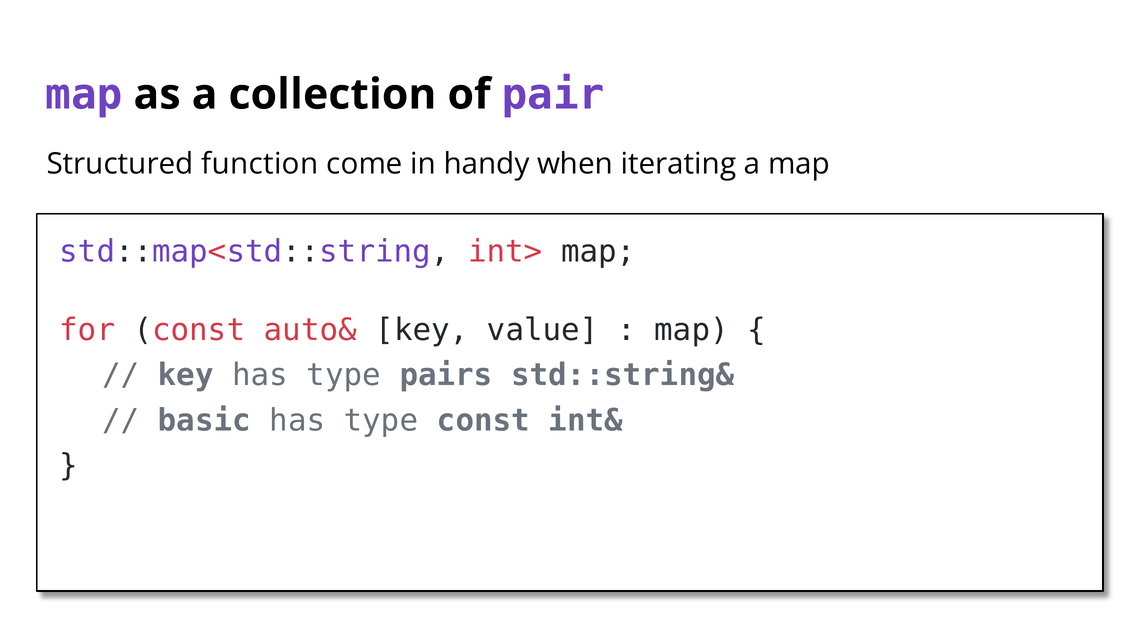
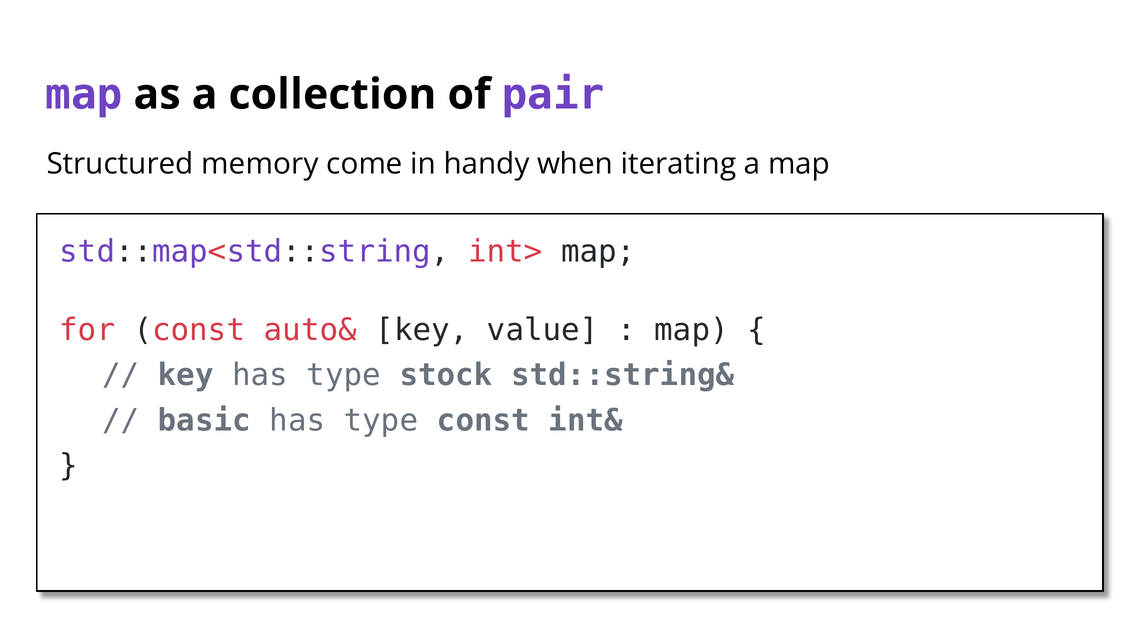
function: function -> memory (260, 164)
pairs: pairs -> stock (446, 375)
